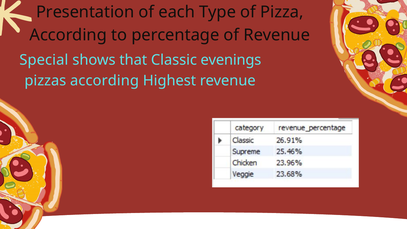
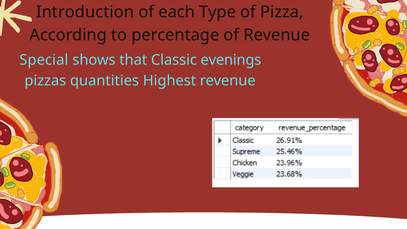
Presentation: Presentation -> Introduction (85, 12)
according: according -> quantities (105, 80)
